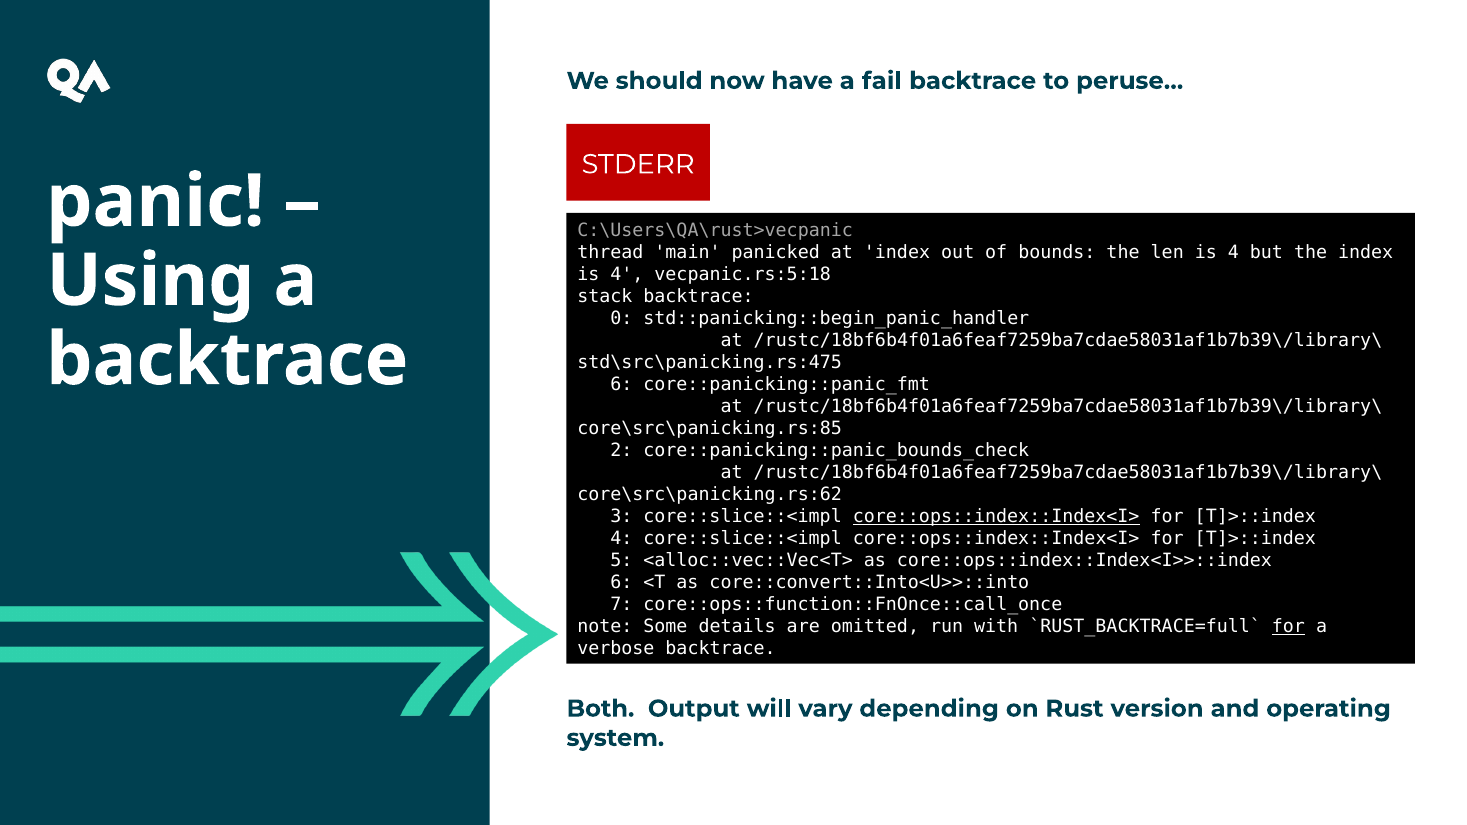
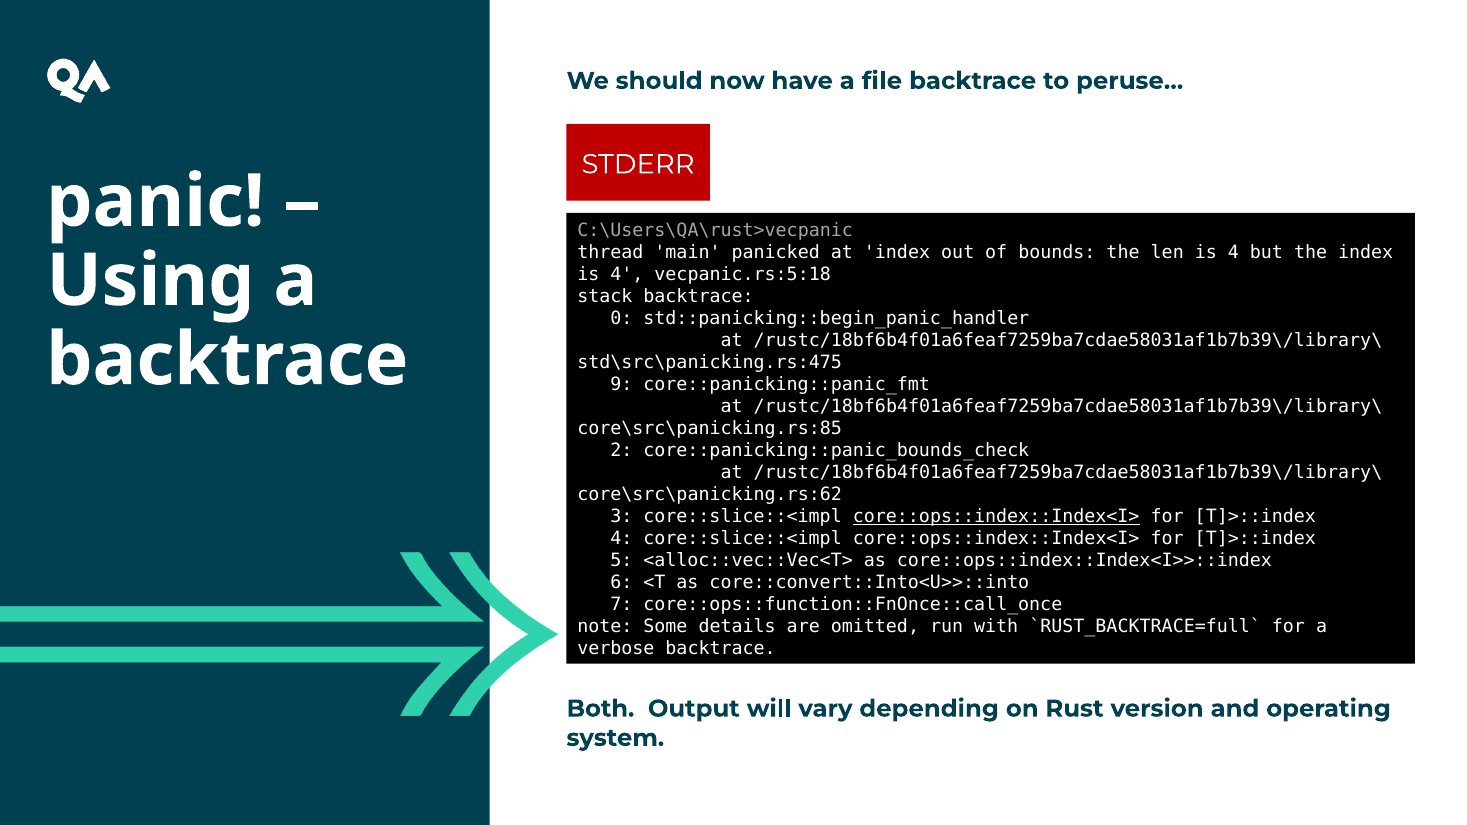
fail: fail -> file (882, 81)
6: 6 -> 9 (621, 385)
for underline: present -> none (1288, 627)
